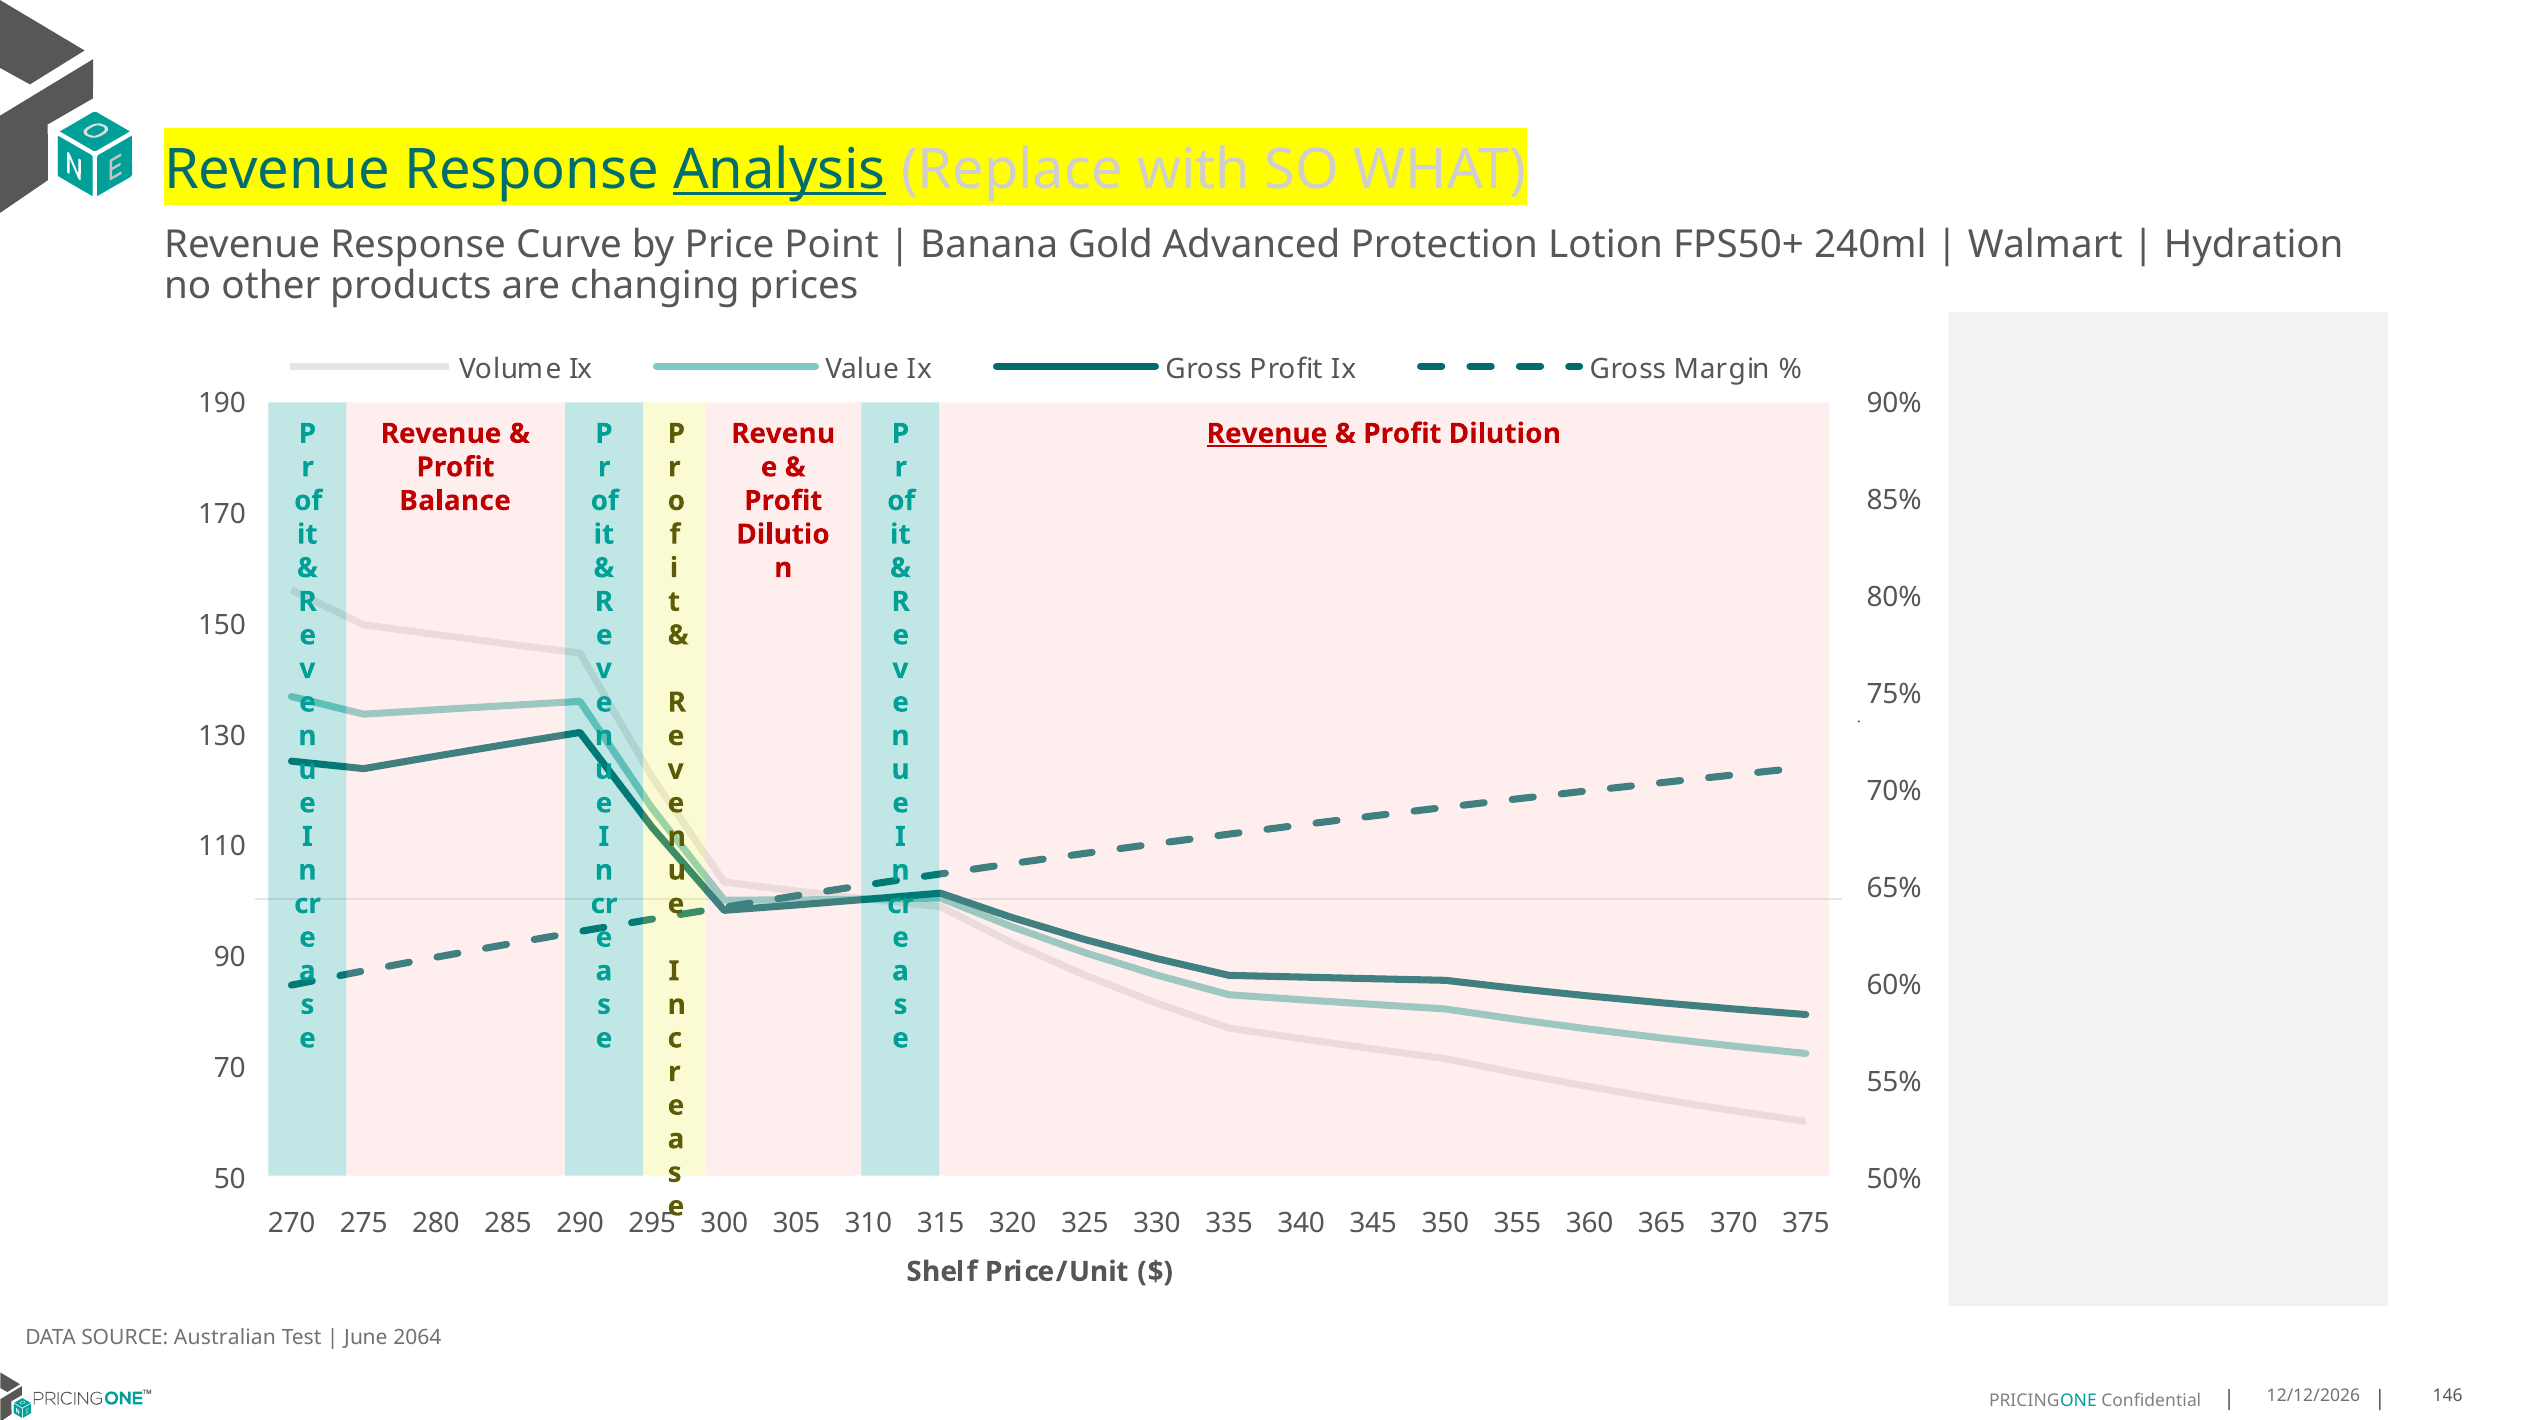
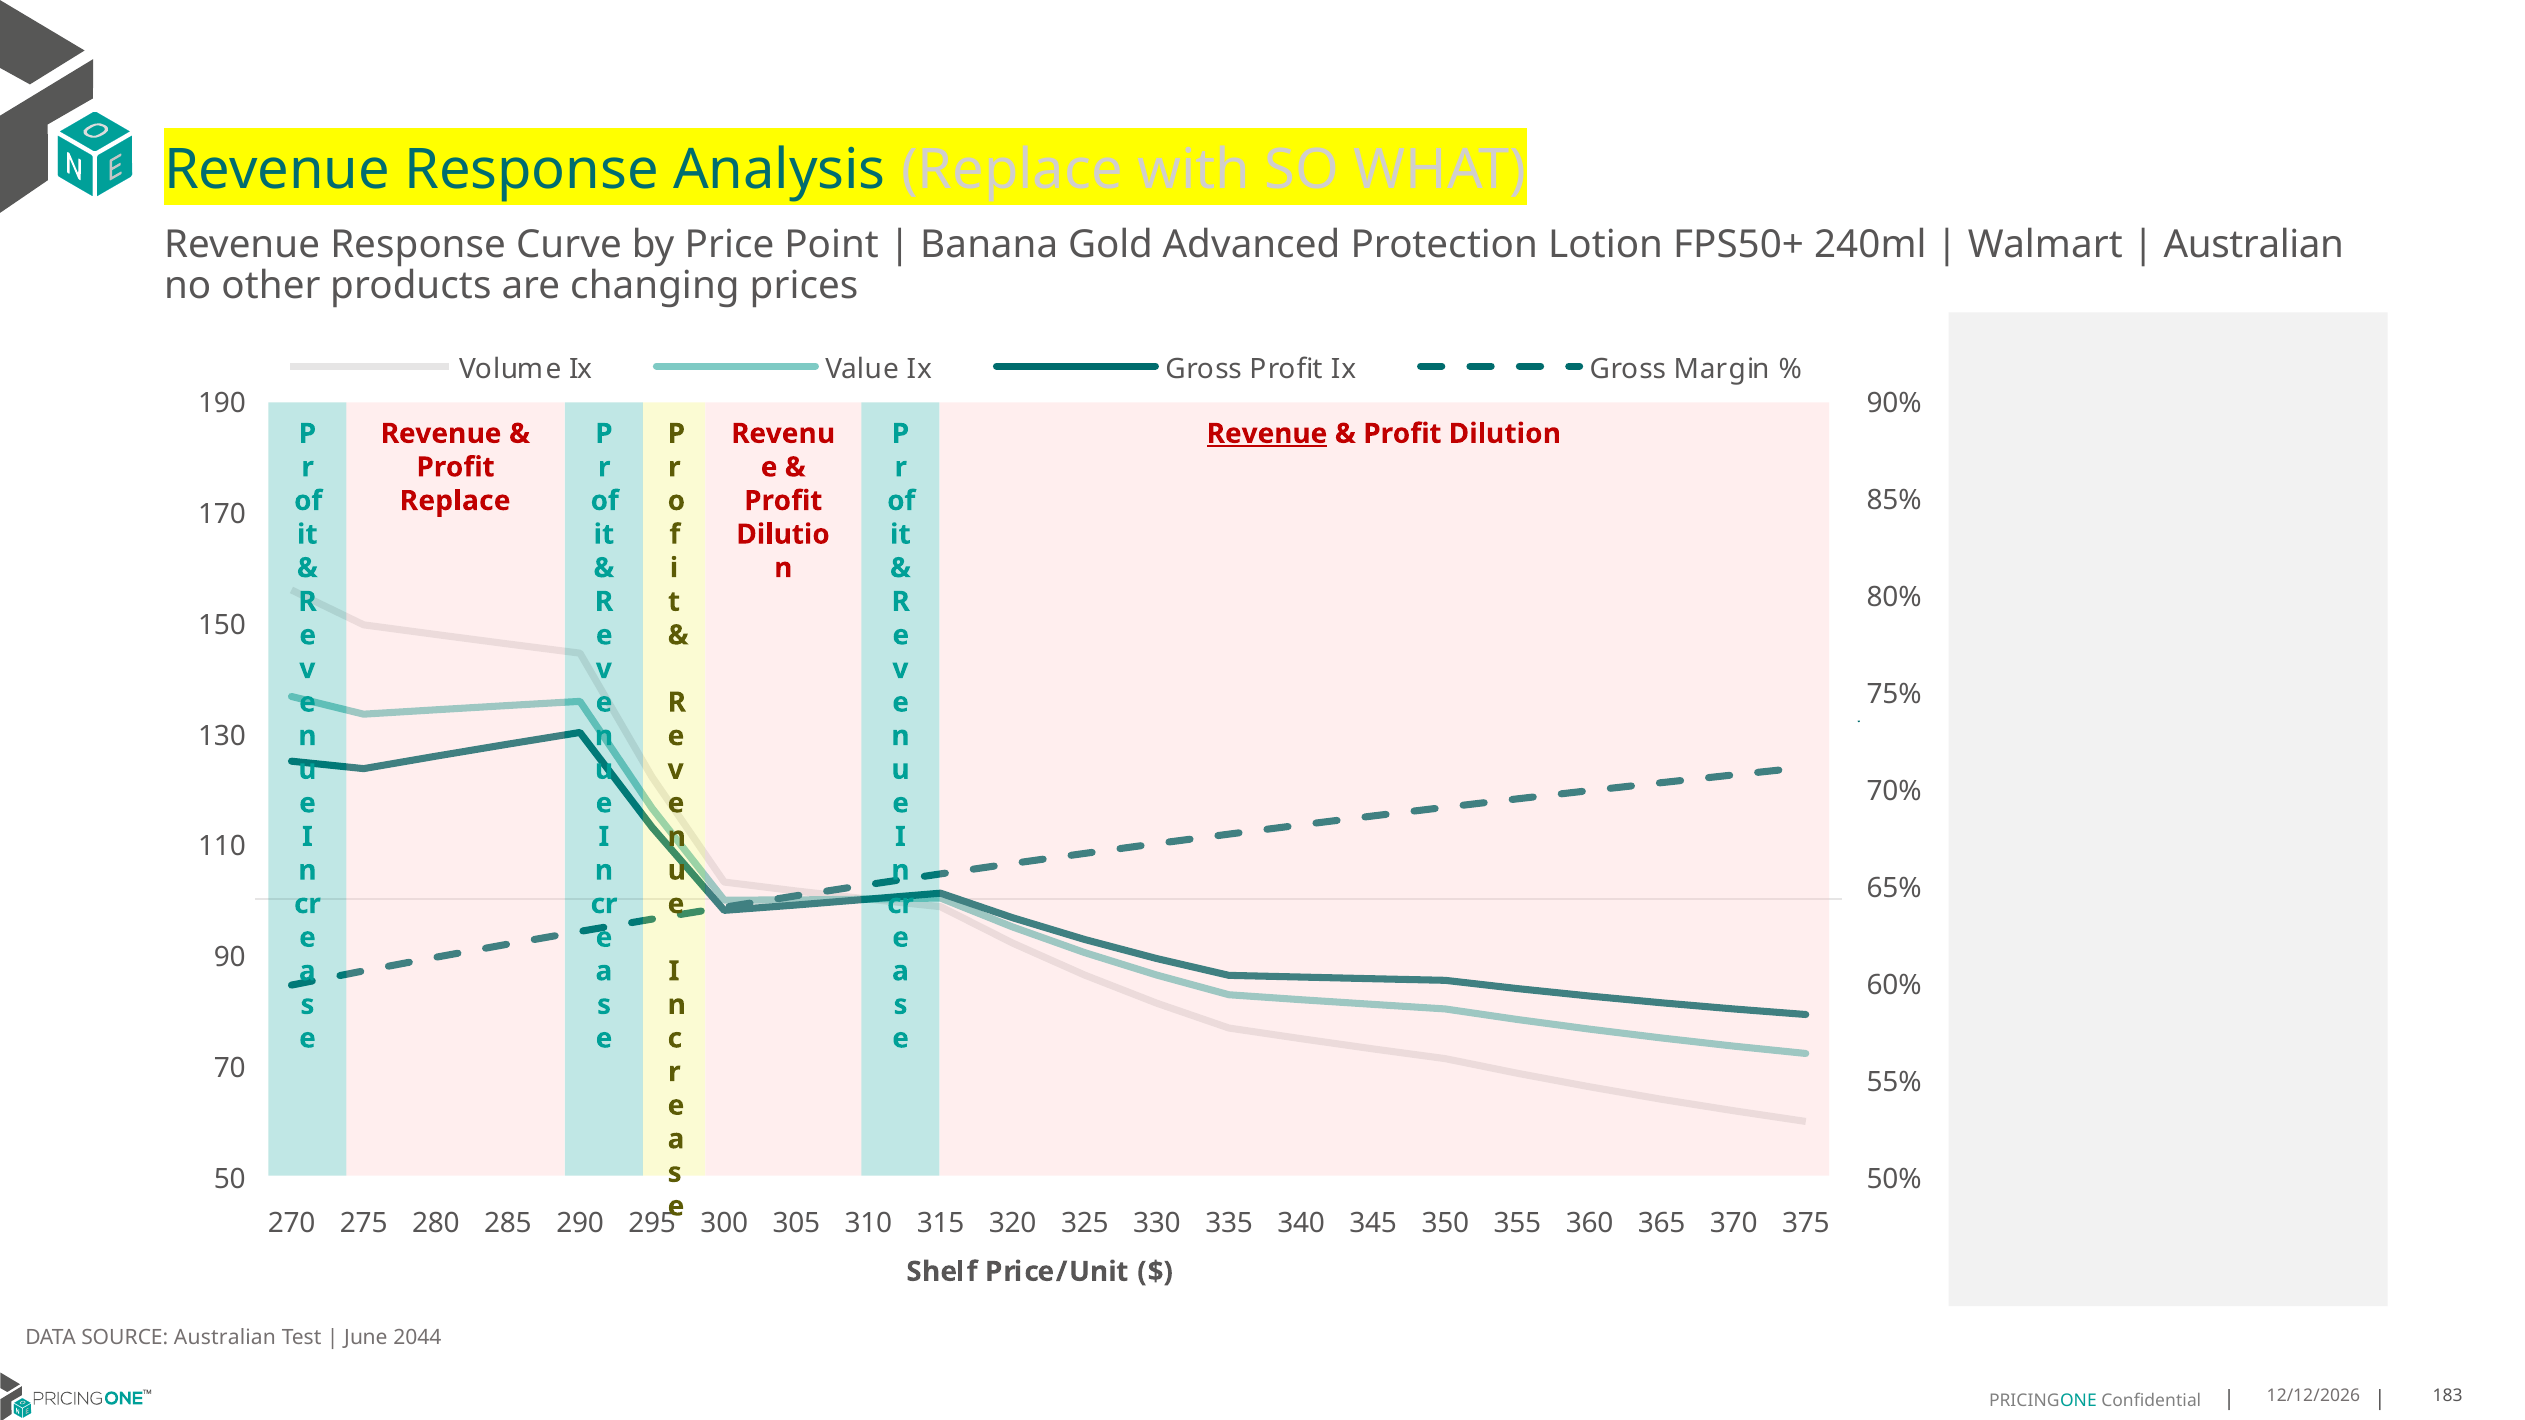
Analysis underline: present -> none (779, 170)
Hydration: Hydration -> Australian (2254, 244)
Balance: Balance -> Replace (455, 501)
2064: 2064 -> 2044 (417, 1338)
146: 146 -> 183 (2448, 1396)
